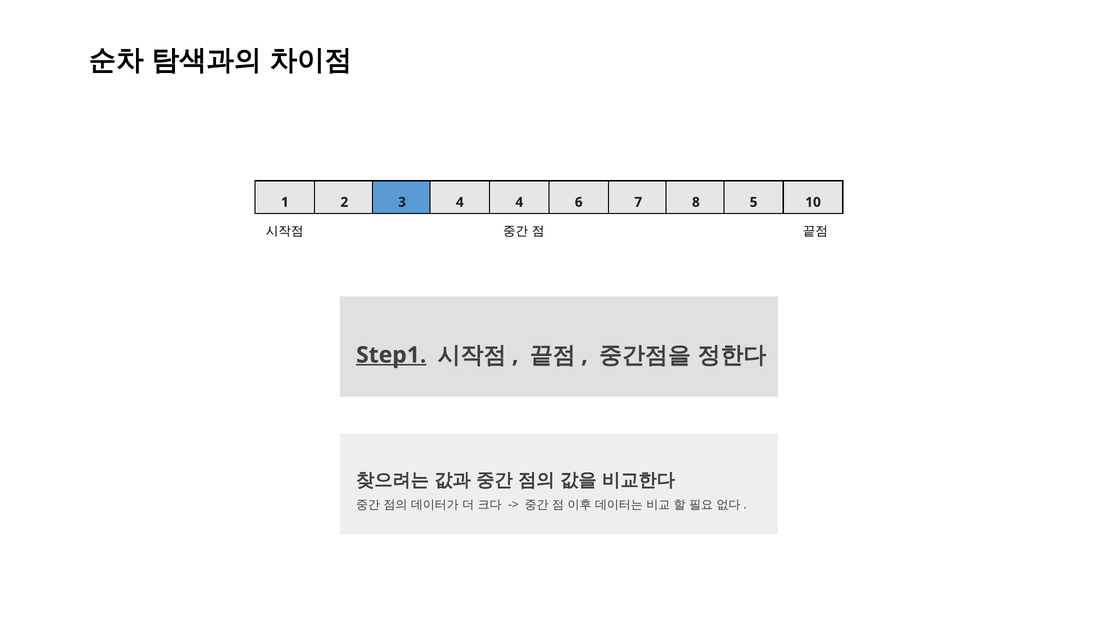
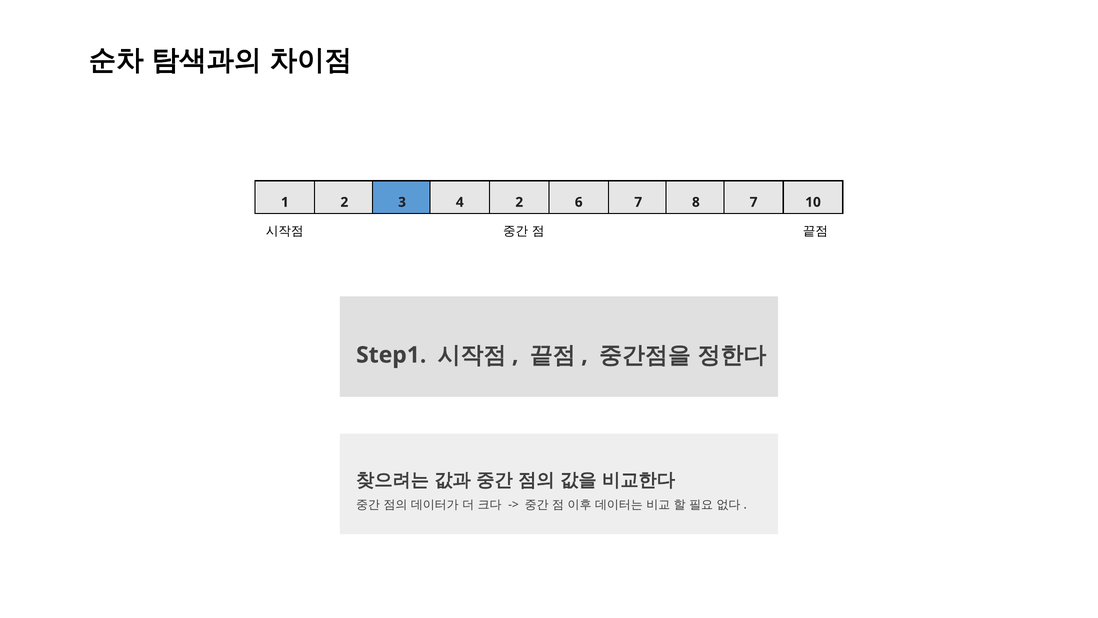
4 4: 4 -> 2 (519, 202)
8 5: 5 -> 7 (754, 202)
Step1 underline: present -> none (391, 355)
